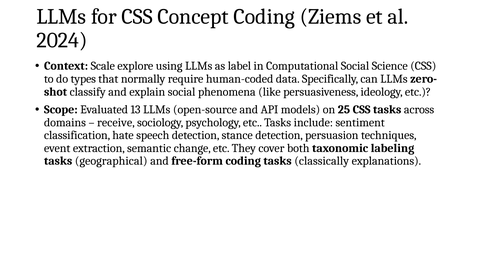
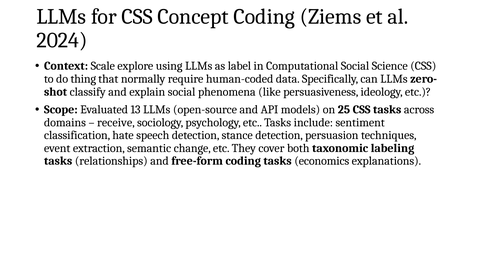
types: types -> thing (83, 79)
geographical: geographical -> relationships (111, 161)
classically: classically -> economics (322, 161)
